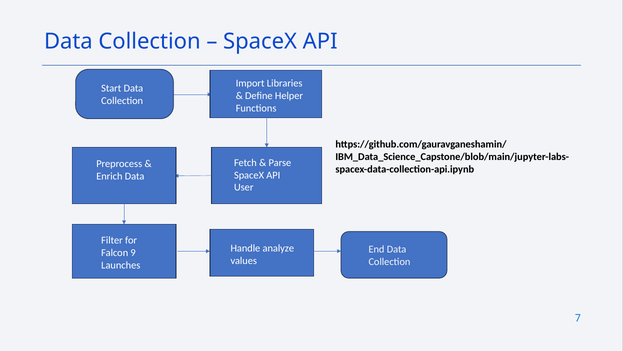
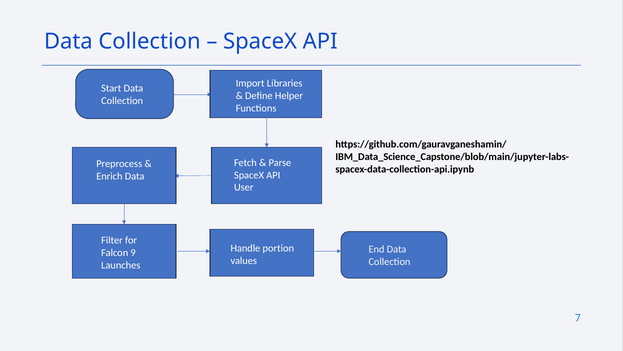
analyze: analyze -> portion (278, 248)
